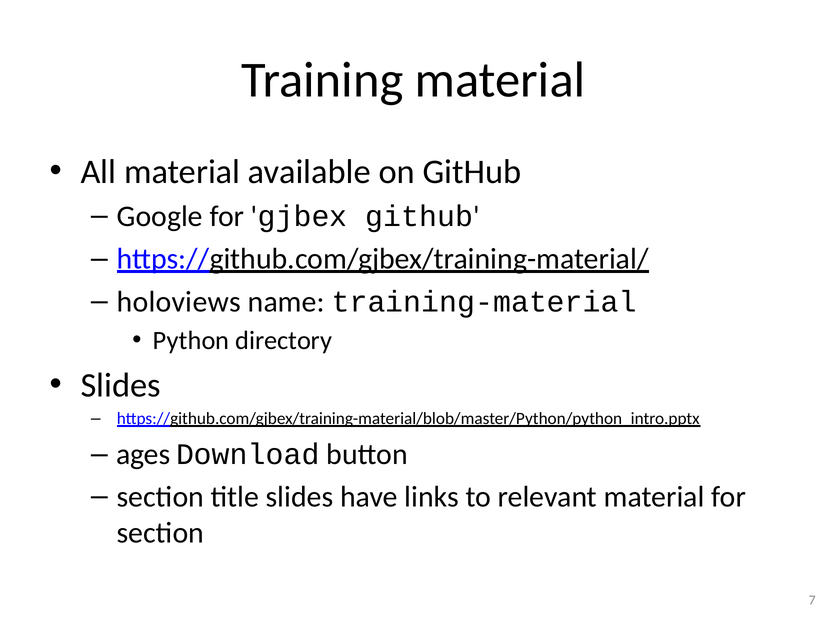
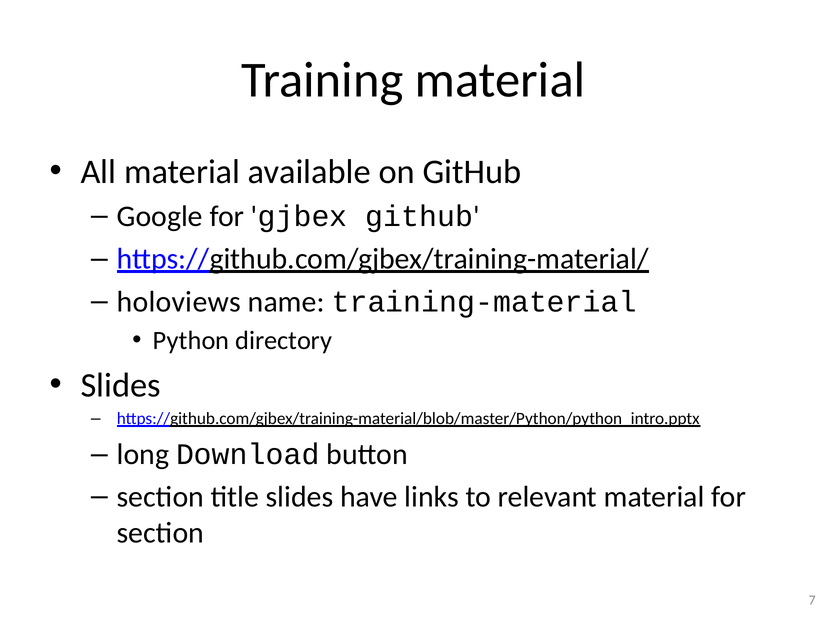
ages: ages -> long (143, 455)
